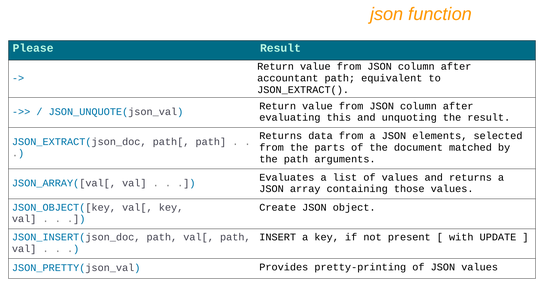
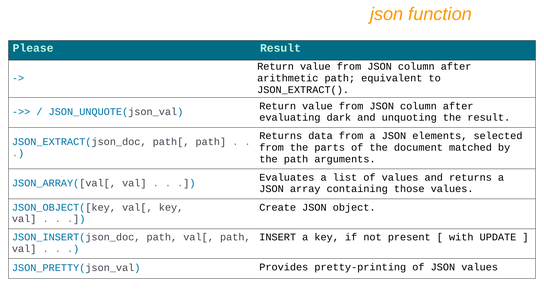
accountant: accountant -> arithmetic (288, 78)
this: this -> dark (339, 118)
